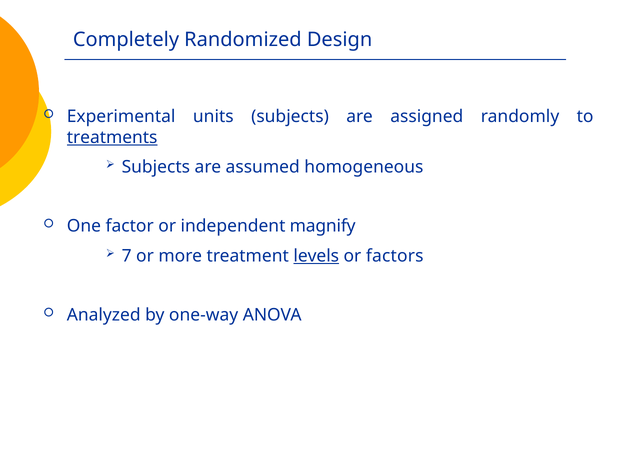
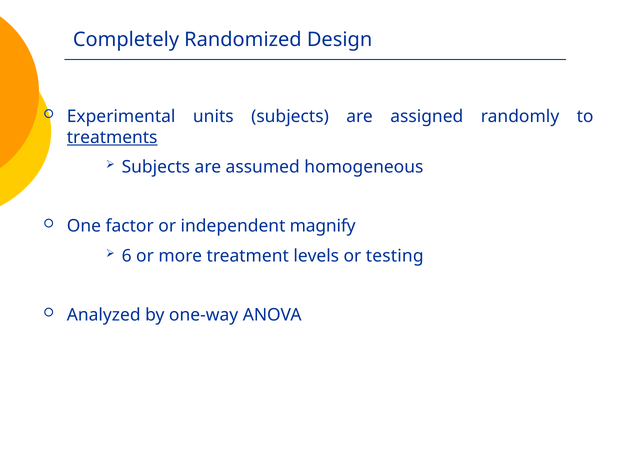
7: 7 -> 6 (127, 256)
levels underline: present -> none (316, 256)
factors: factors -> testing (395, 256)
